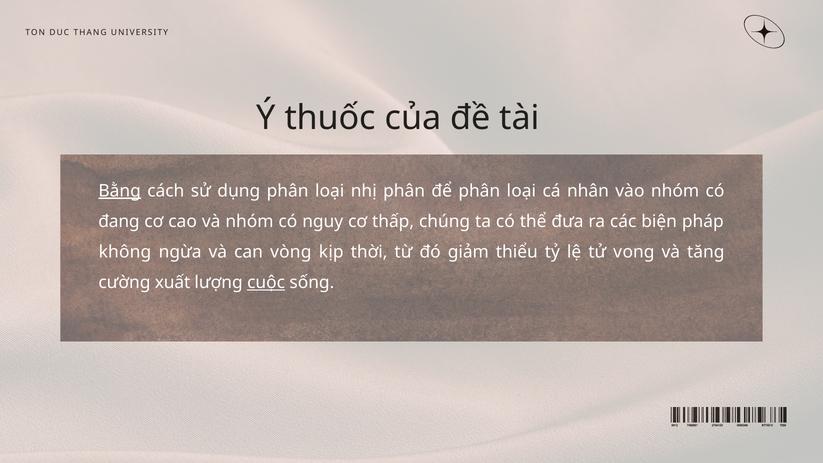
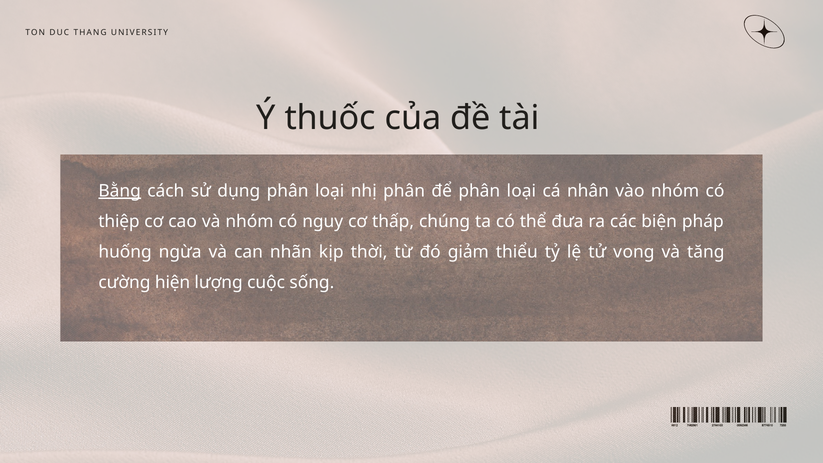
đang: đang -> thiệp (119, 221)
không: không -> huống (125, 252)
vòng: vòng -> nhãn (291, 252)
xuất: xuất -> hiện (173, 282)
cuộc underline: present -> none (266, 282)
